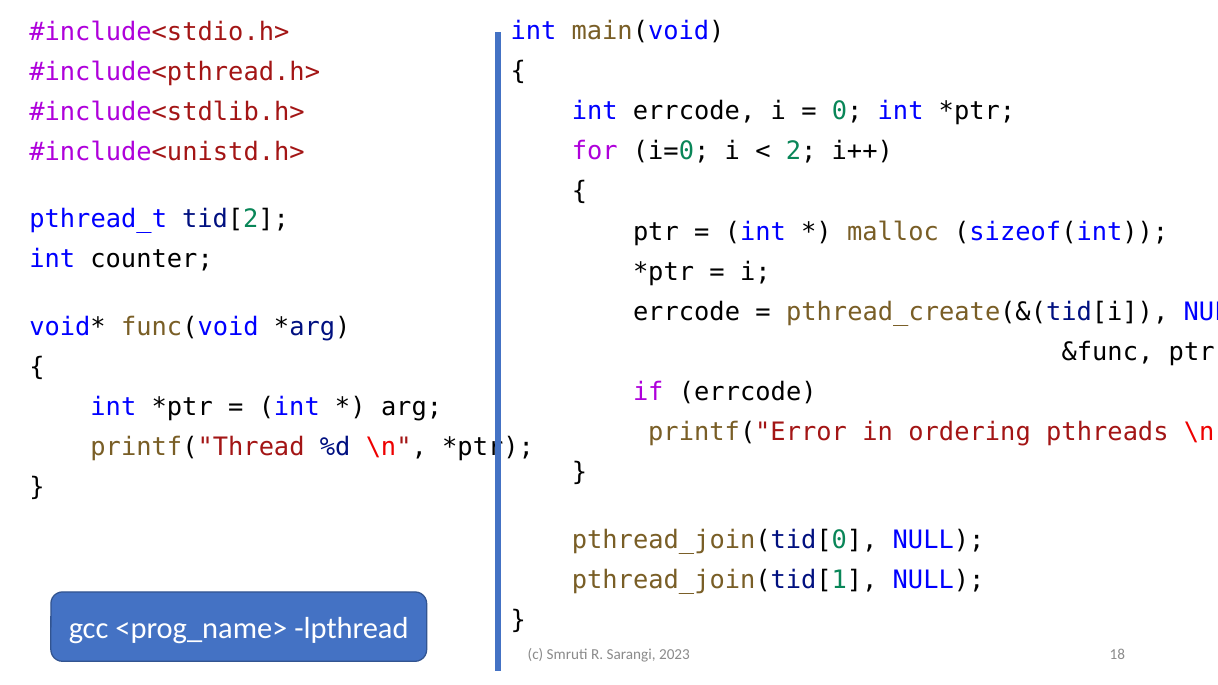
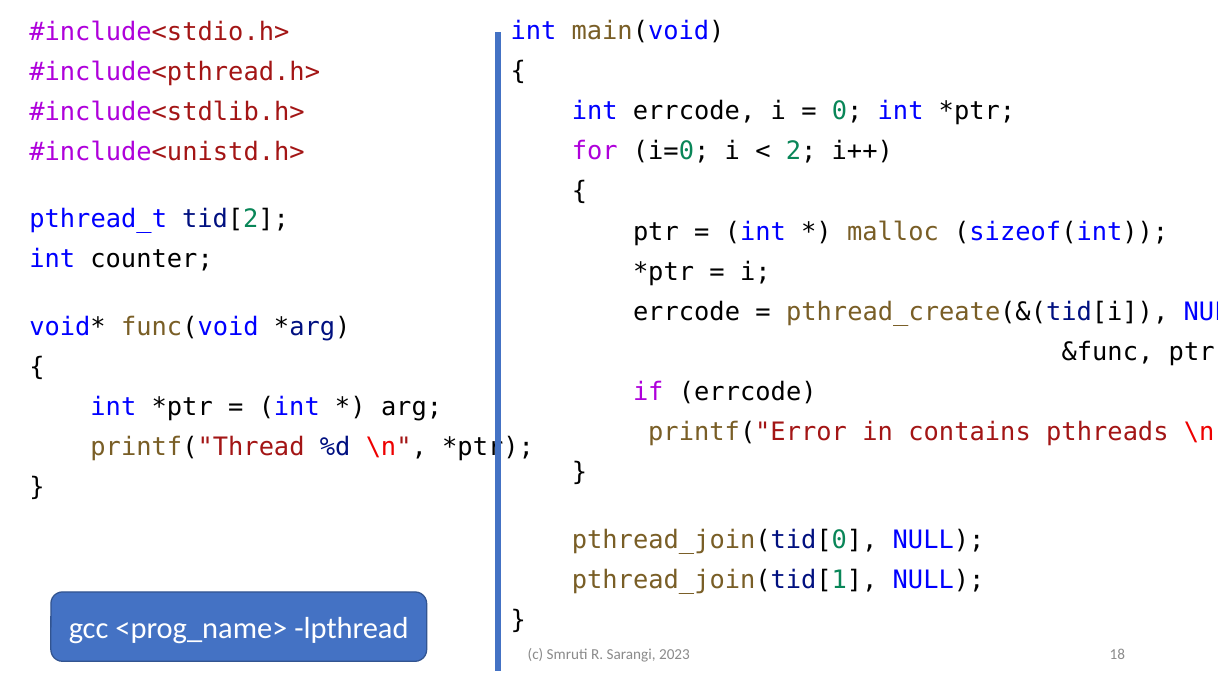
ordering: ordering -> contains (970, 432)
